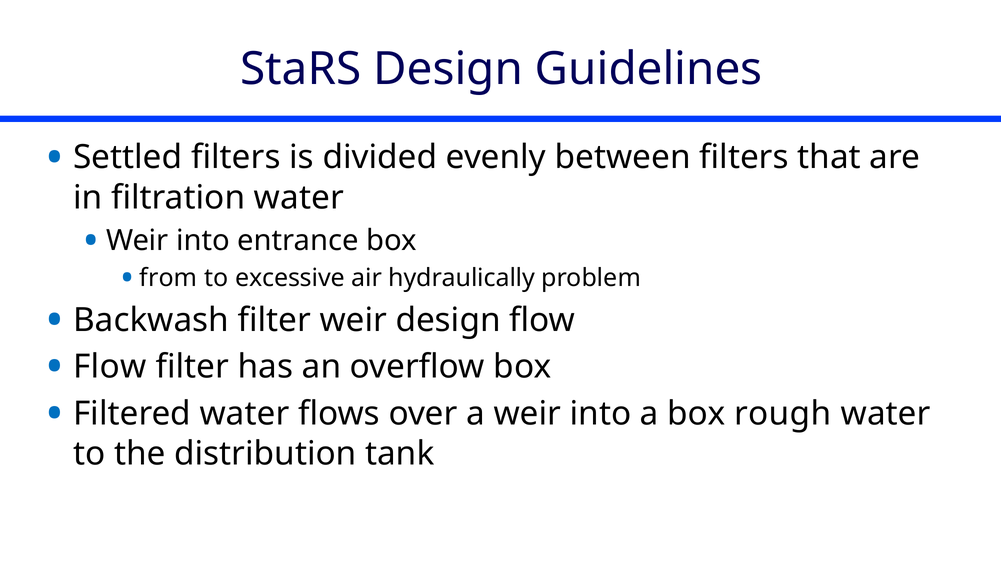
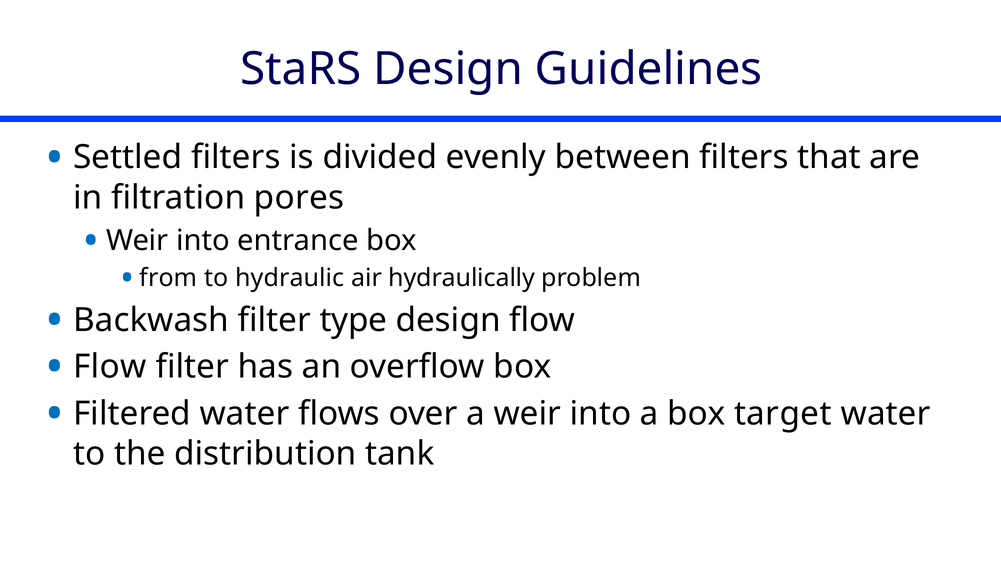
filtration water: water -> pores (299, 198)
excessive: excessive -> hydraulic (290, 278)
filter weir: weir -> type (353, 320)
rough: rough -> target (783, 414)
